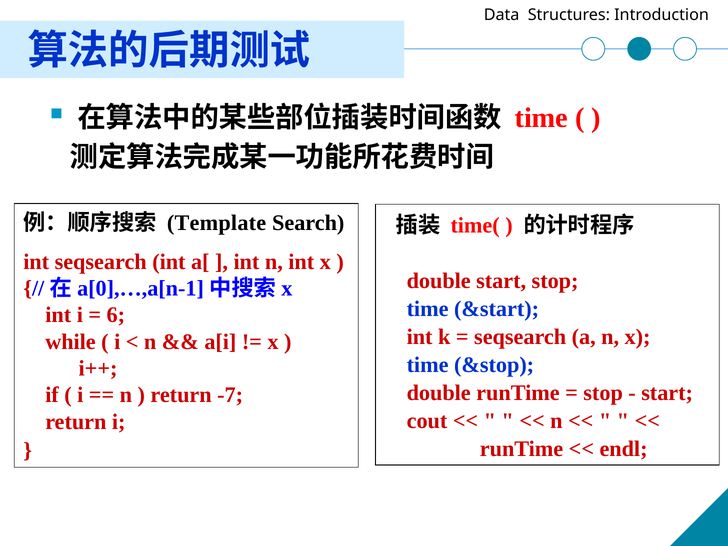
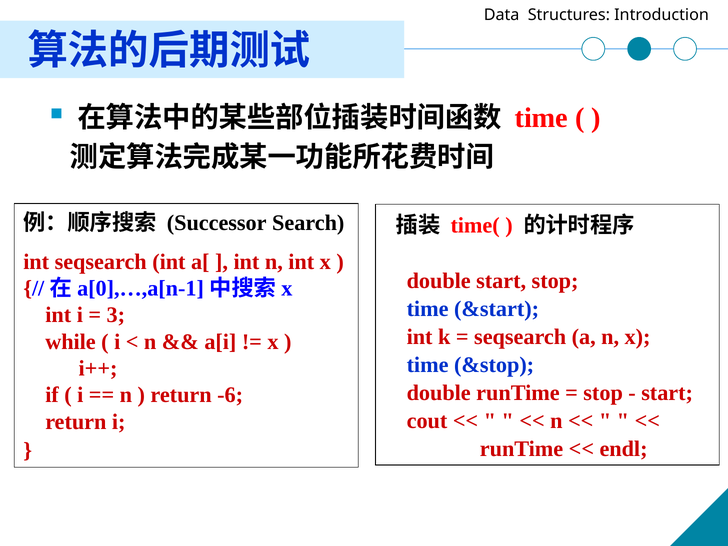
Template: Template -> Successor (217, 223)
6: 6 -> 3 (116, 315)
-7: -7 -> -6 (230, 395)
